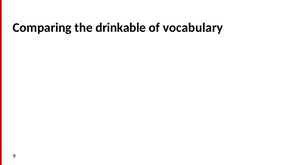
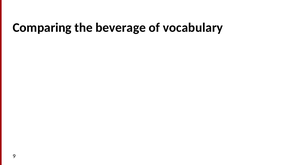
drinkable: drinkable -> beverage (121, 28)
